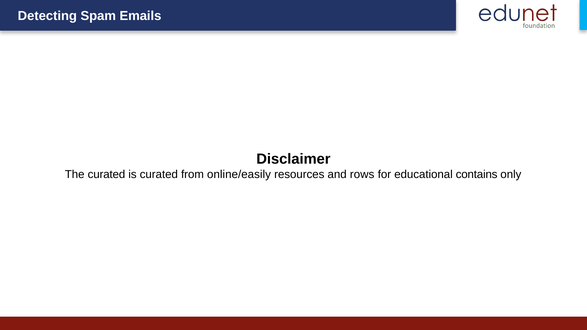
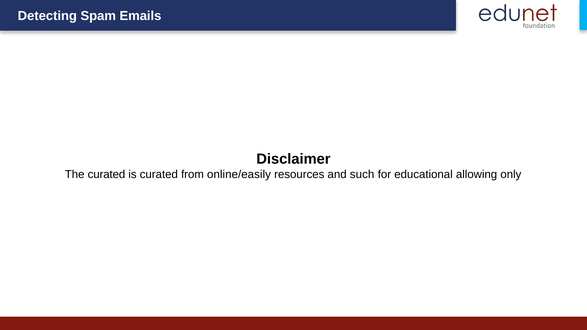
rows: rows -> such (362, 174)
contains: contains -> allowing (477, 174)
